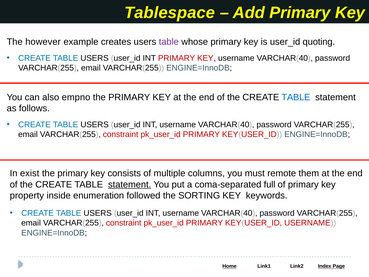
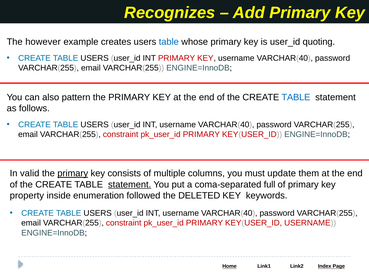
Tablespace: Tablespace -> Recognizes (170, 13)
table colour: purple -> blue (169, 42)
empno: empno -> pattern (76, 97)
exist: exist -> valid (30, 173)
primary underline: none -> present (73, 173)
remote: remote -> update (282, 173)
SORTING: SORTING -> DELETED (199, 195)
